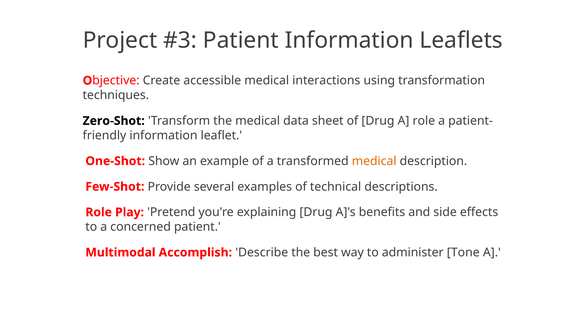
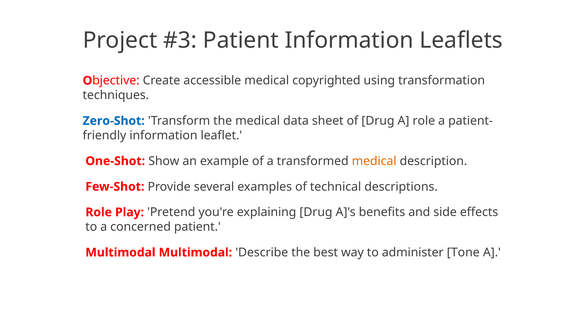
interactions: interactions -> copyrighted (326, 81)
Zero-Shot colour: black -> blue (114, 121)
Multimodal Accomplish: Accomplish -> Multimodal (195, 253)
